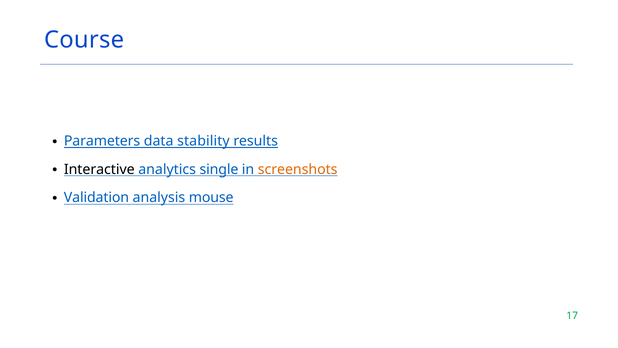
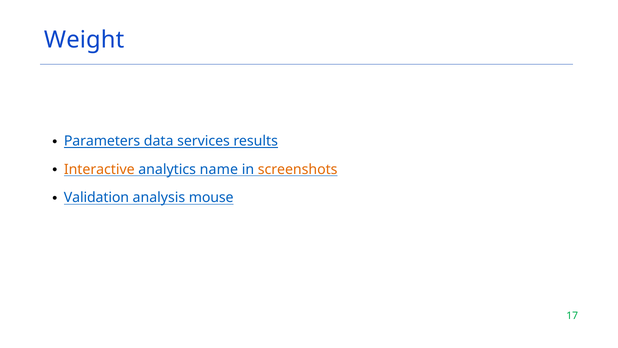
Course: Course -> Weight (84, 40)
stability: stability -> services (204, 141)
Interactive colour: black -> orange (99, 169)
single: single -> name (219, 169)
